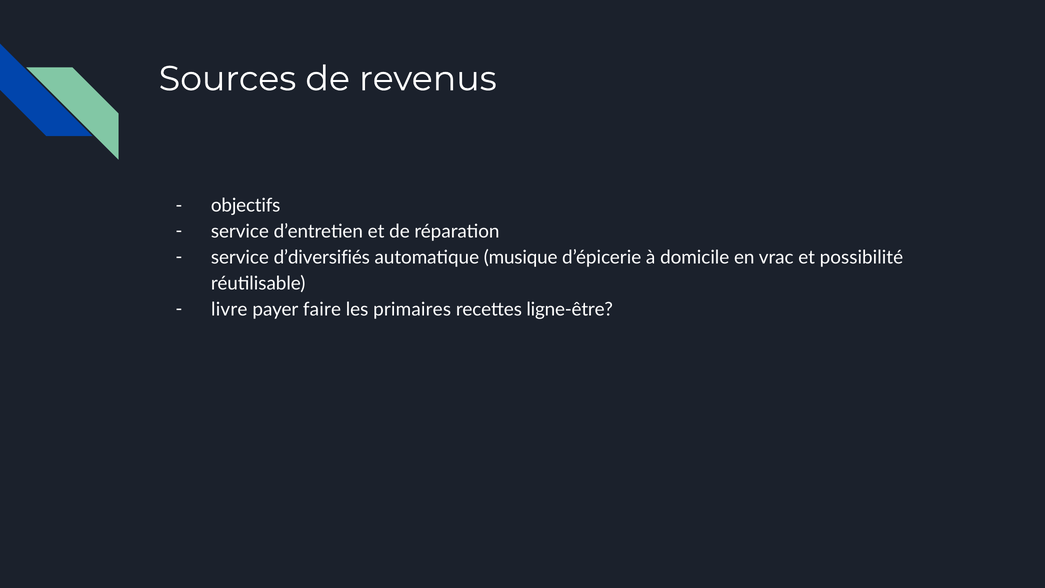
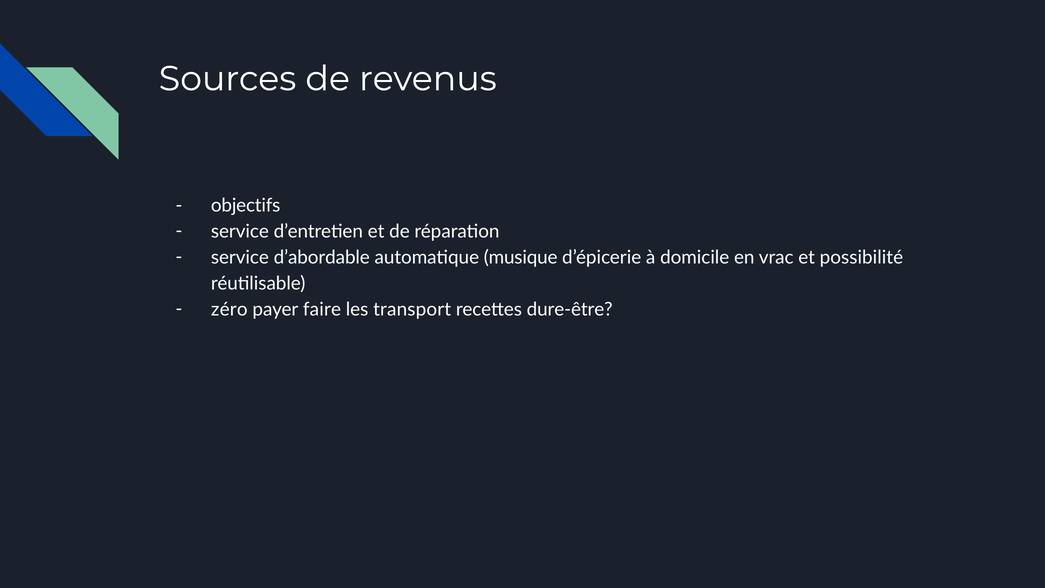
d’diversifiés: d’diversifiés -> d’abordable (322, 257)
livre: livre -> zéro (229, 309)
primaires: primaires -> transport (412, 309)
ligne-être: ligne-être -> dure-être (570, 309)
